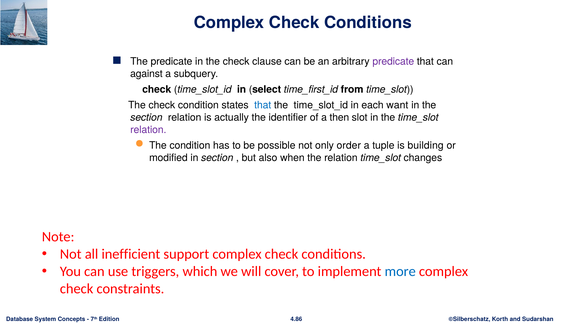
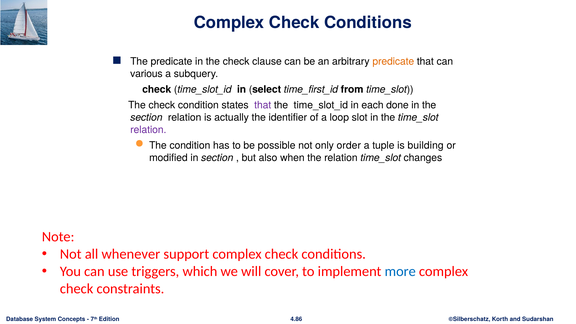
predicate colour: purple -> orange (393, 61)
against: against -> various (146, 74)
that colour: blue -> purple (263, 105)
want: want -> done (397, 105)
then: then -> loop (339, 117)
inefficient: inefficient -> whenever (131, 254)
